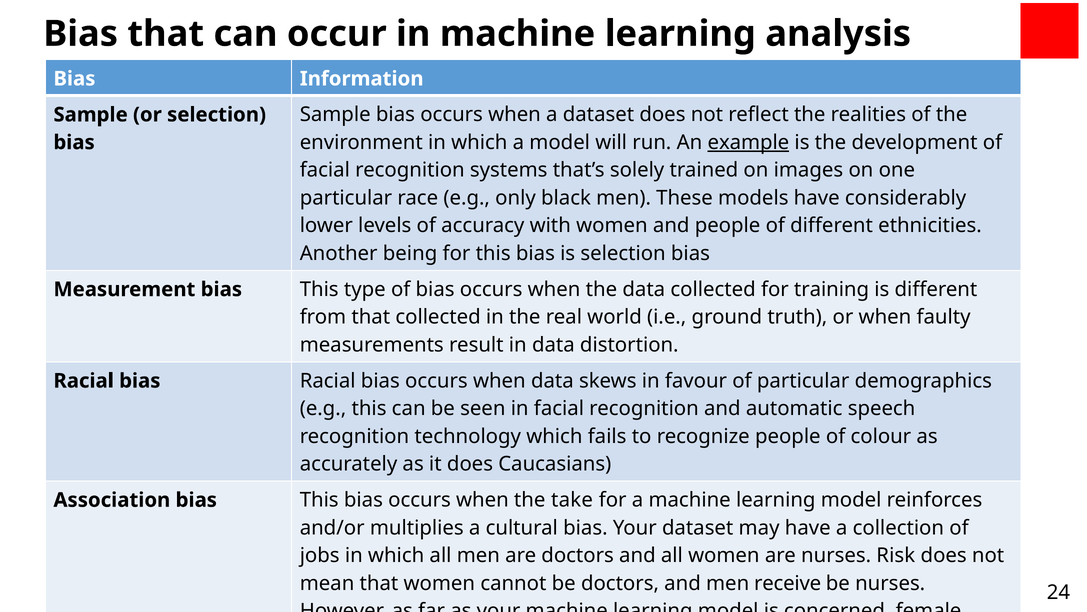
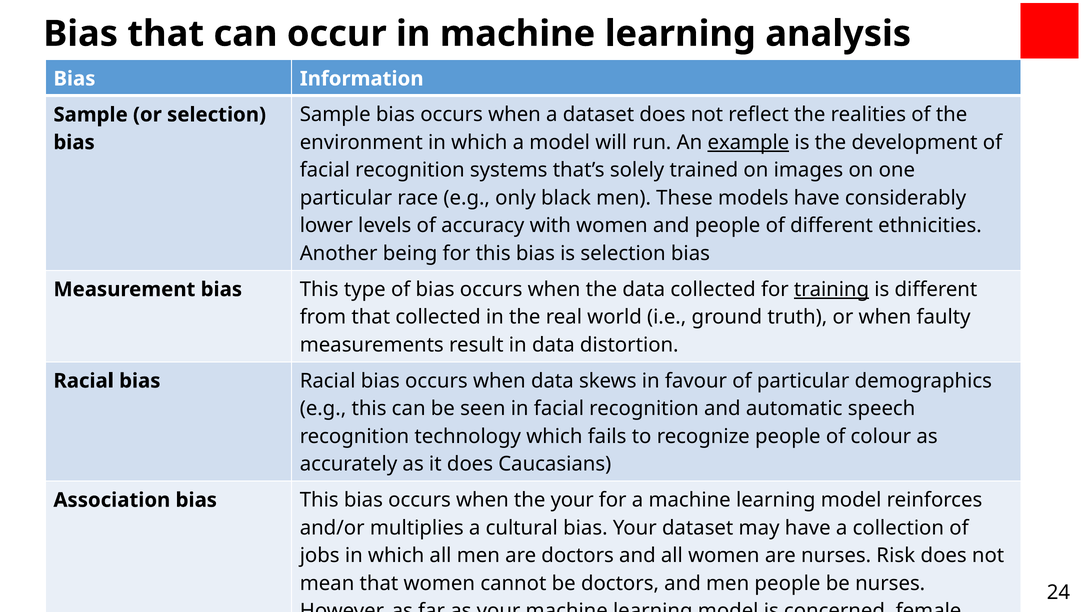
training underline: none -> present (832, 289)
the take: take -> your (572, 500)
men receive: receive -> people (787, 583)
